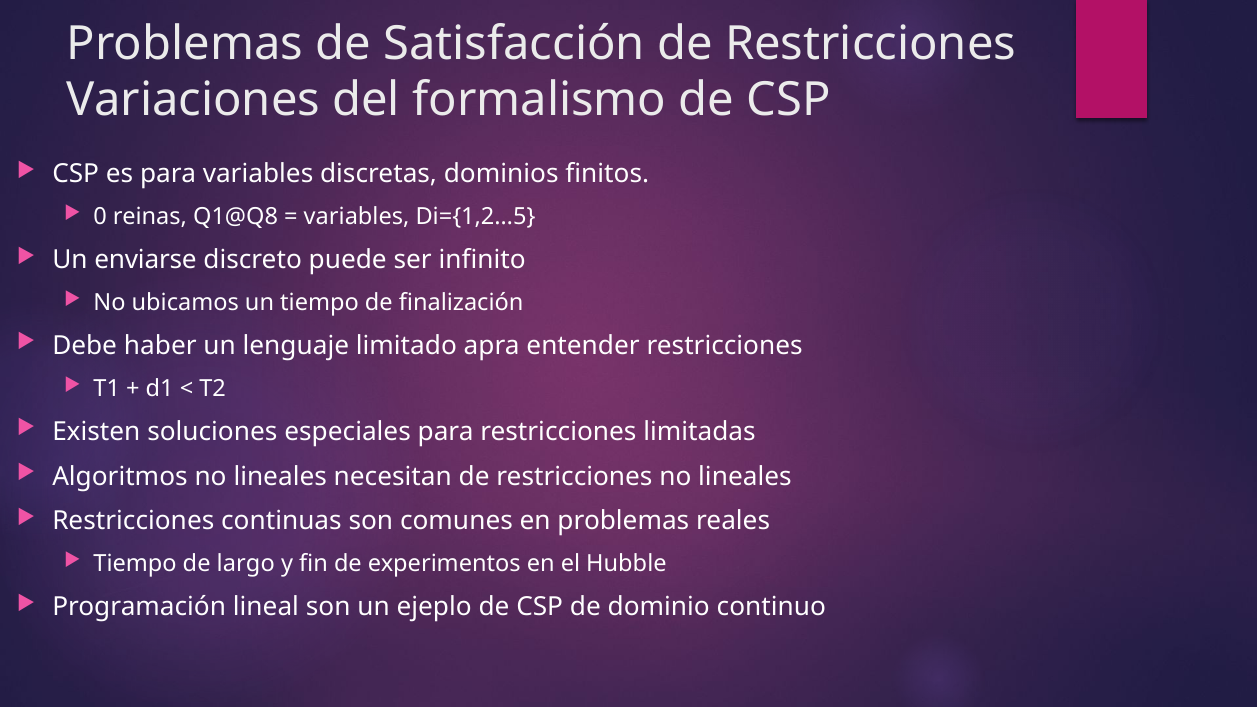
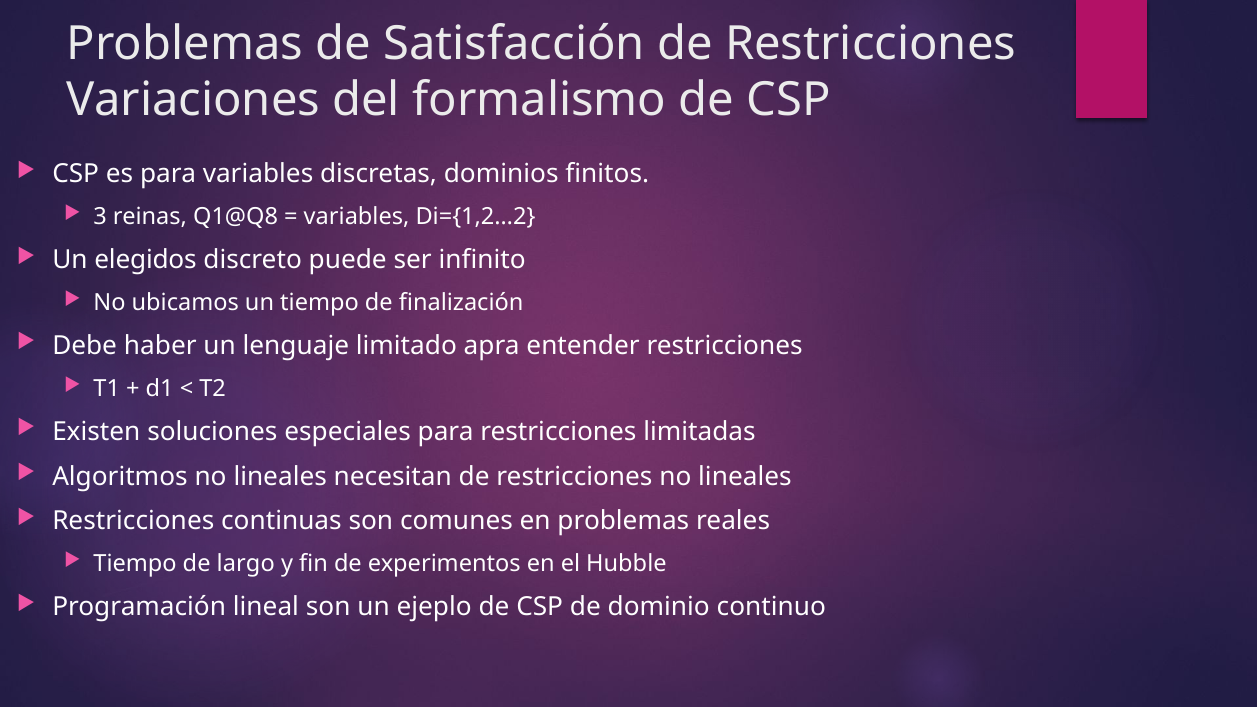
0: 0 -> 3 (100, 217)
Di={1,2…5: Di={1,2…5 -> Di={1,2…2 (476, 217)
enviarse: enviarse -> elegidos (146, 260)
